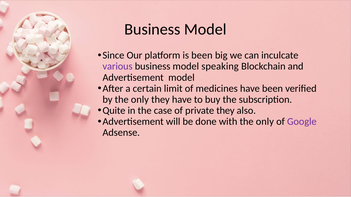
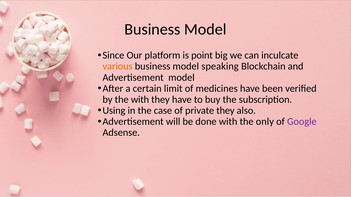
is been: been -> point (202, 55)
various colour: purple -> orange (118, 67)
by the only: only -> with (140, 100)
Quite: Quite -> Using (114, 111)
